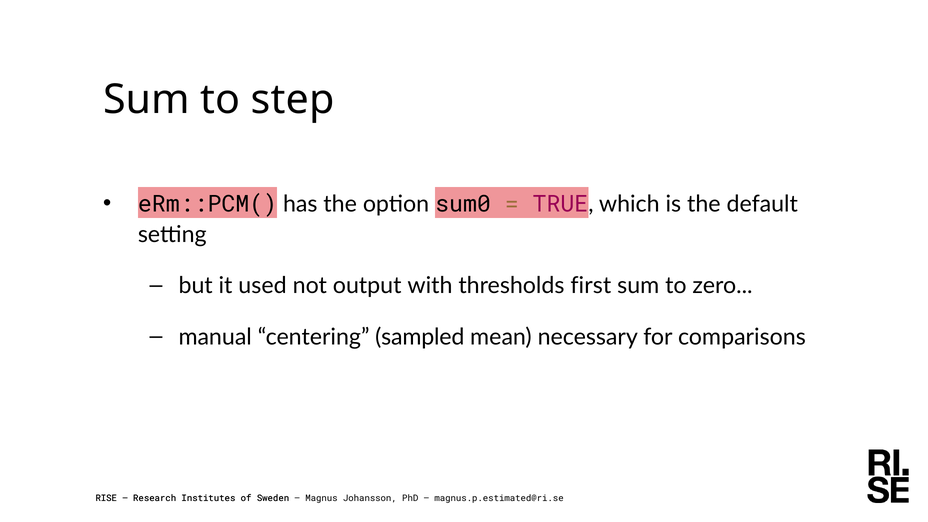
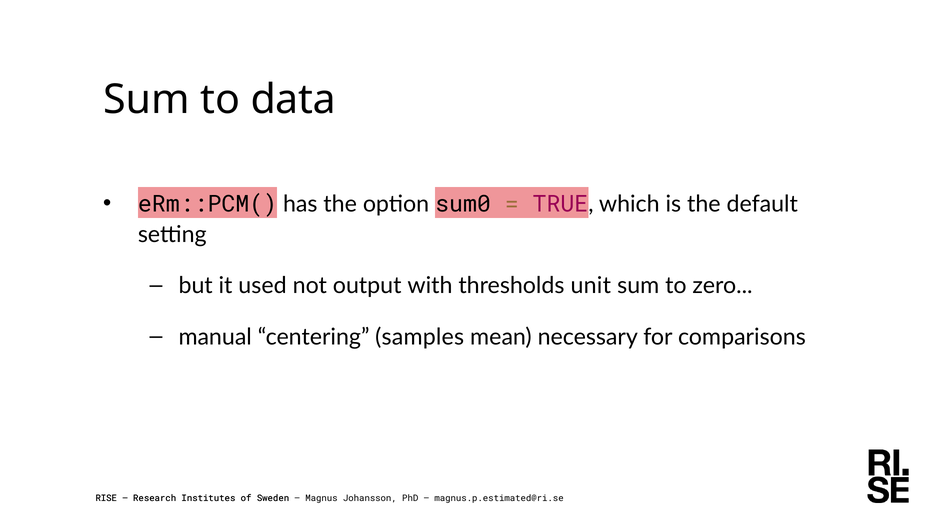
step: step -> data (293, 99)
first: first -> unit (591, 286)
sampled: sampled -> samples (420, 337)
